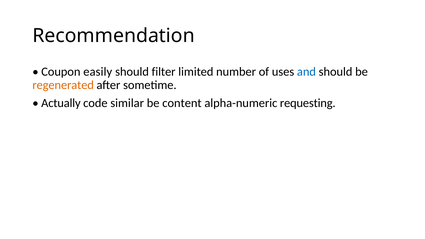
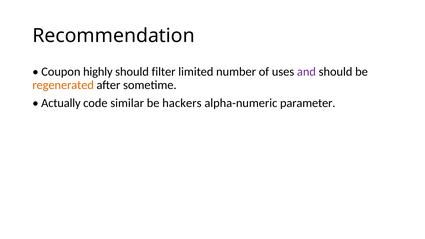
easily: easily -> highly (98, 72)
and colour: blue -> purple (306, 72)
content: content -> hackers (182, 103)
requesting: requesting -> parameter (308, 103)
